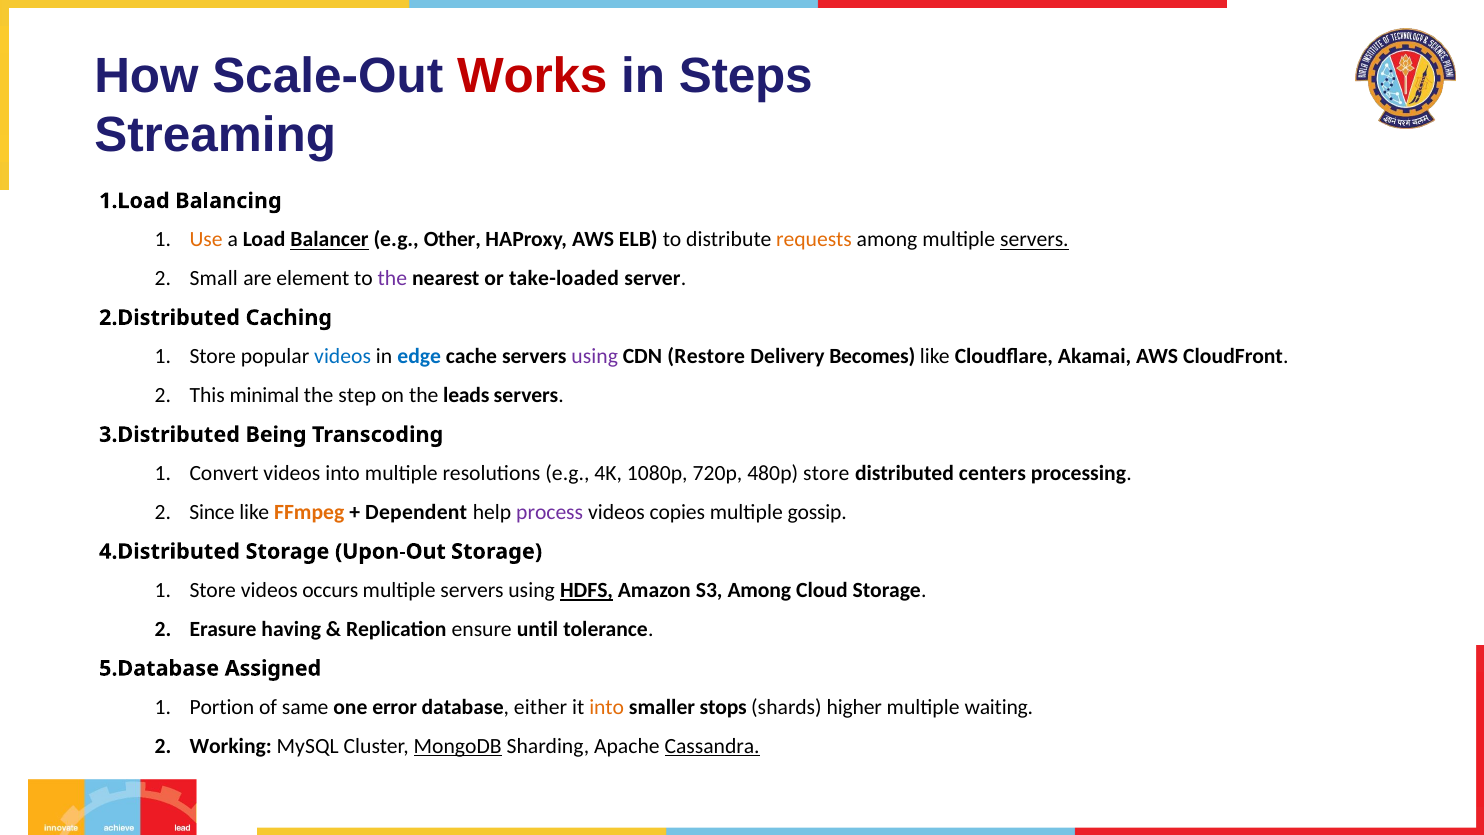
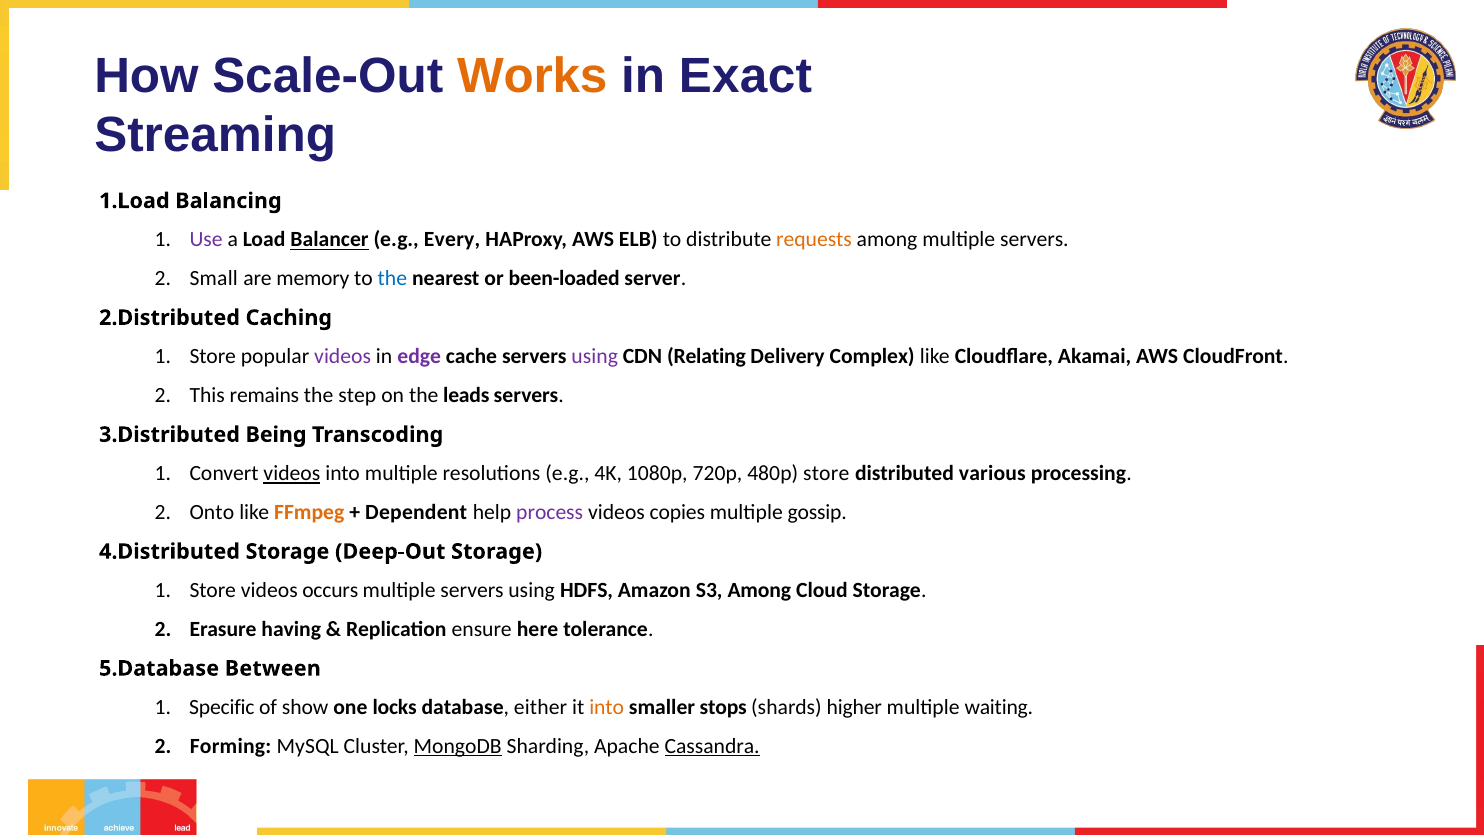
Works colour: red -> orange (532, 76)
Steps: Steps -> Exact (746, 76)
Use colour: orange -> purple (206, 240)
Other: Other -> Every (452, 240)
servers underline: present -> none (1034, 240)
element: element -> memory (313, 279)
the colour: purple -> blue (392, 279)
take-loaded: take-loaded -> been-loaded (564, 279)
videos colour: blue -> purple (343, 357)
edge colour: blue -> purple (419, 357)
Restore: Restore -> Relating (706, 357)
Becomes: Becomes -> Complex (872, 357)
minimal: minimal -> remains (264, 396)
videos underline: none -> present (292, 474)
centers: centers -> various (992, 474)
Since: Since -> Onto (212, 512)
Upon-Out: Upon-Out -> Deep-Out (390, 551)
HDFS underline: present -> none (587, 590)
until: until -> here (537, 629)
Assigned: Assigned -> Between (273, 668)
Portion: Portion -> Specific (222, 707)
same: same -> show (305, 707)
error: error -> locks (395, 707)
Working: Working -> Forming (231, 746)
